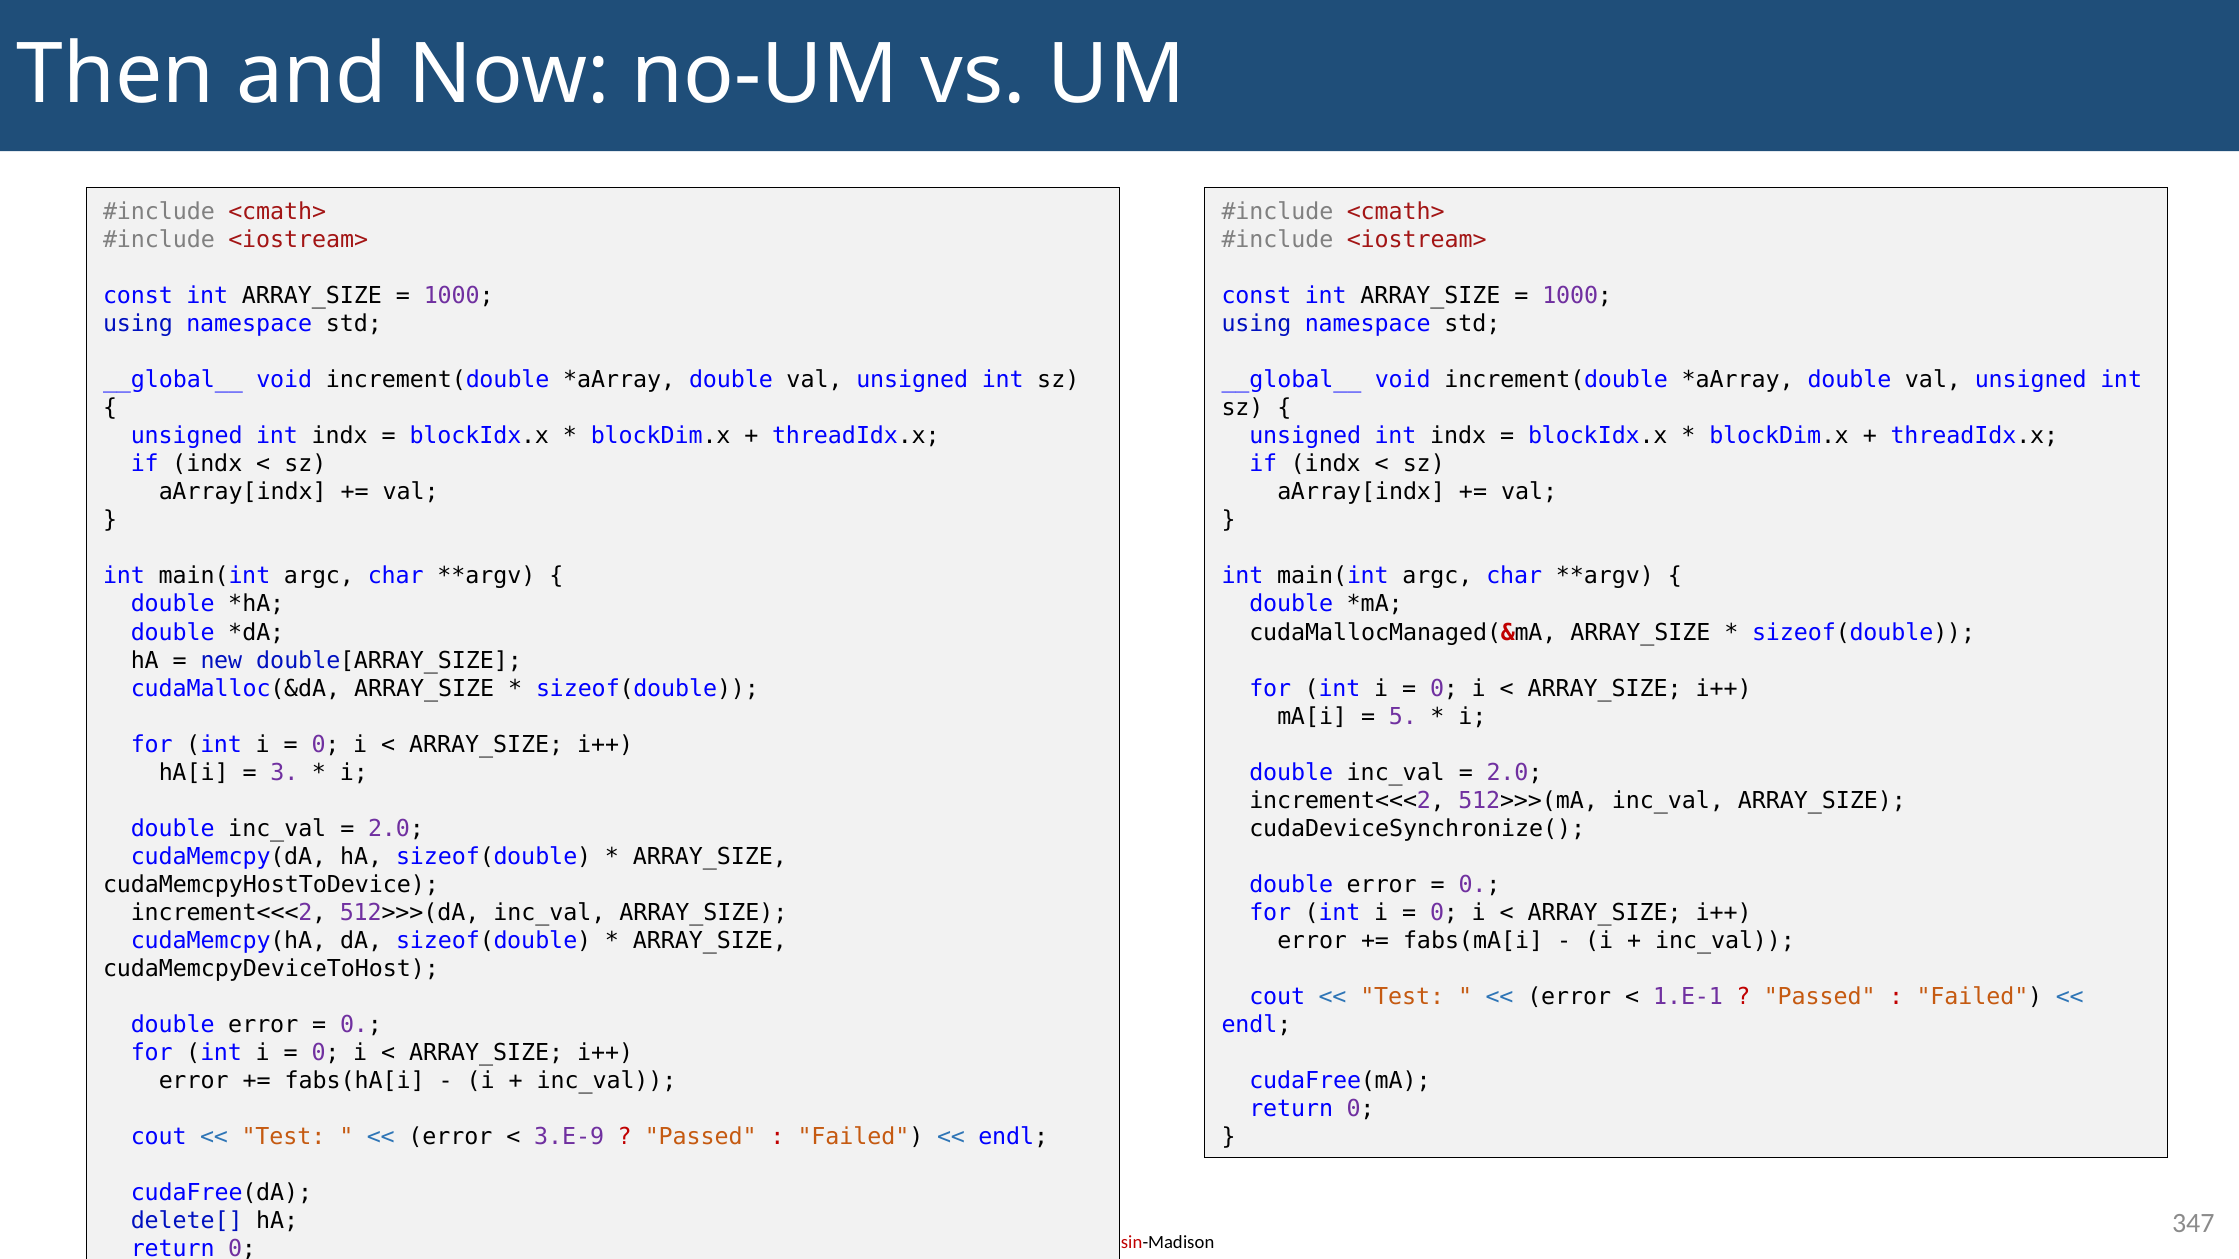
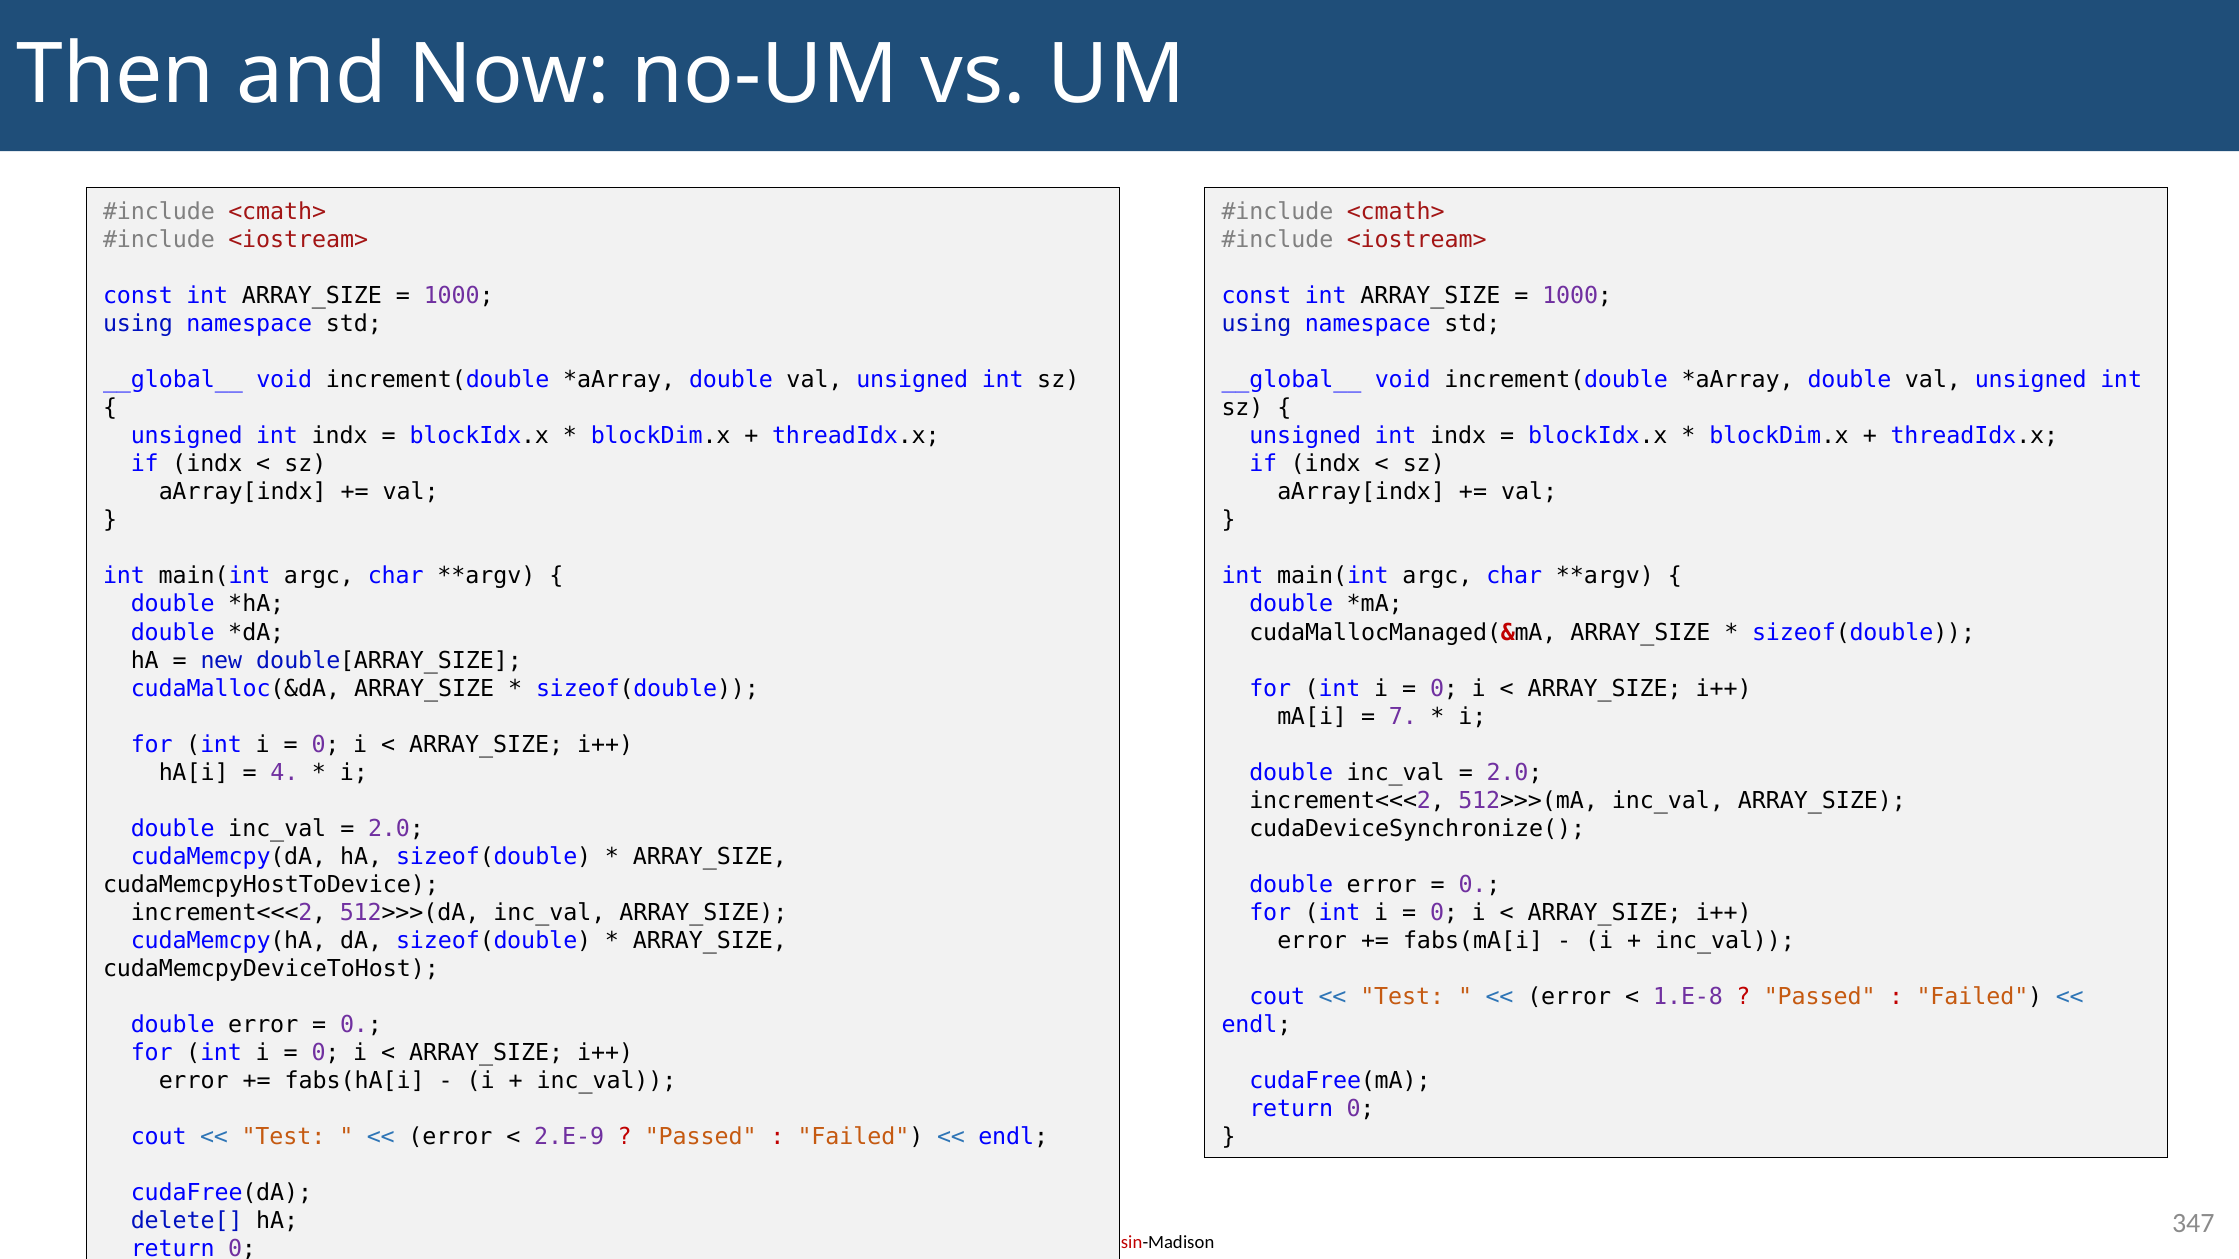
5: 5 -> 7 (1403, 717)
3: 3 -> 4 (284, 773)
1.E-1: 1.E-1 -> 1.E-8 (1688, 997)
3.E-9: 3.E-9 -> 2.E-9 (569, 1137)
